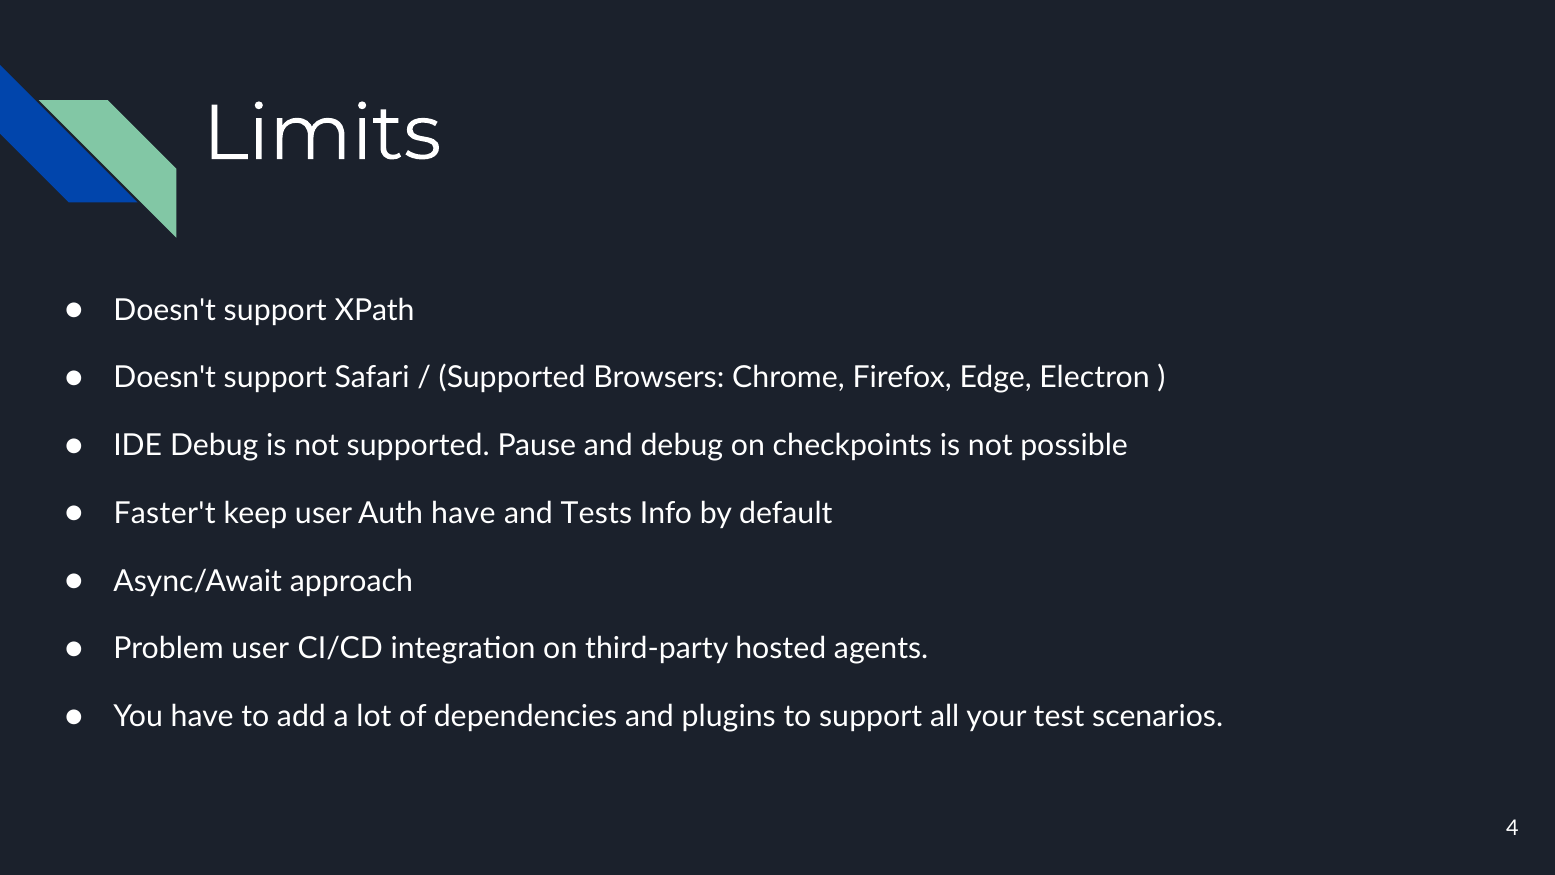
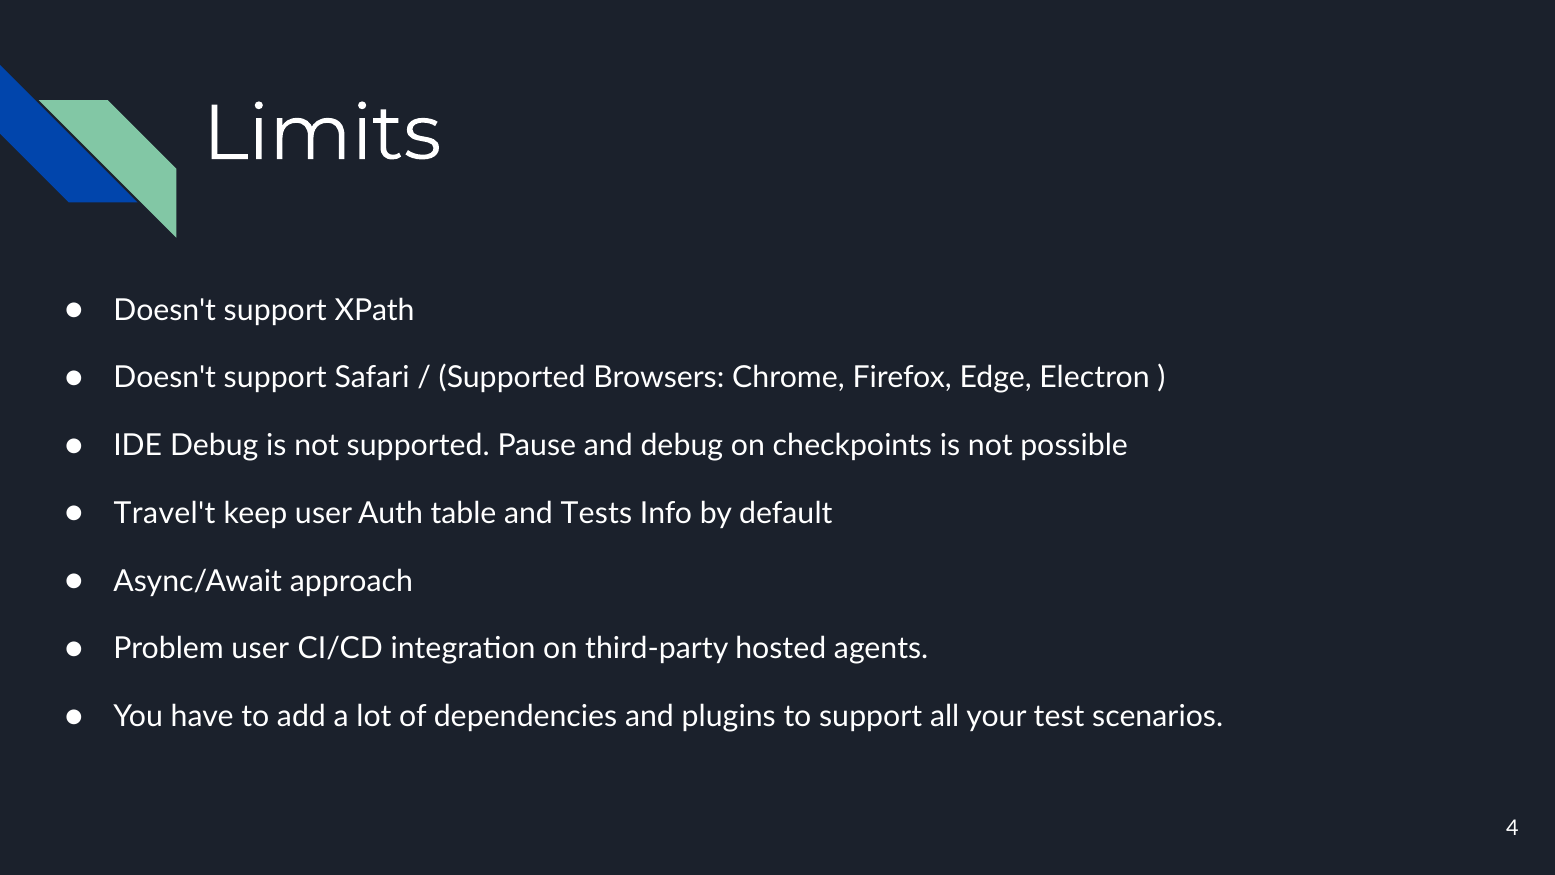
Faster't: Faster't -> Travel't (165, 513)
Auth have: have -> table (463, 513)
